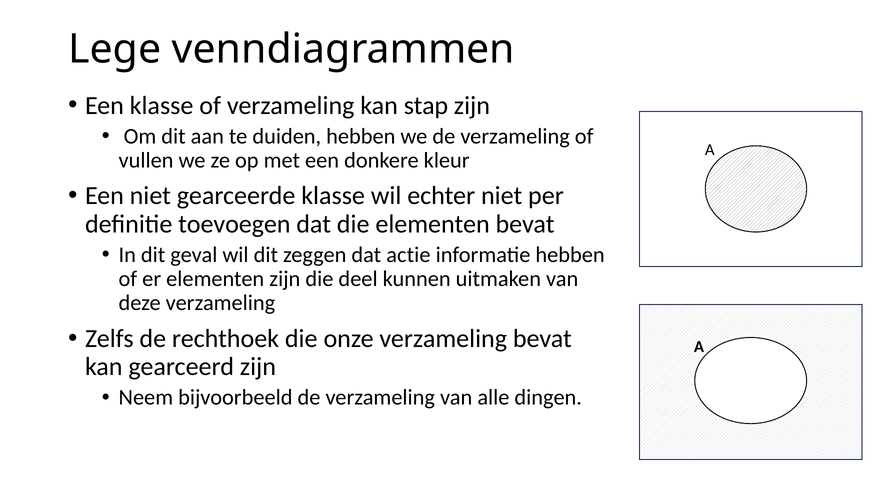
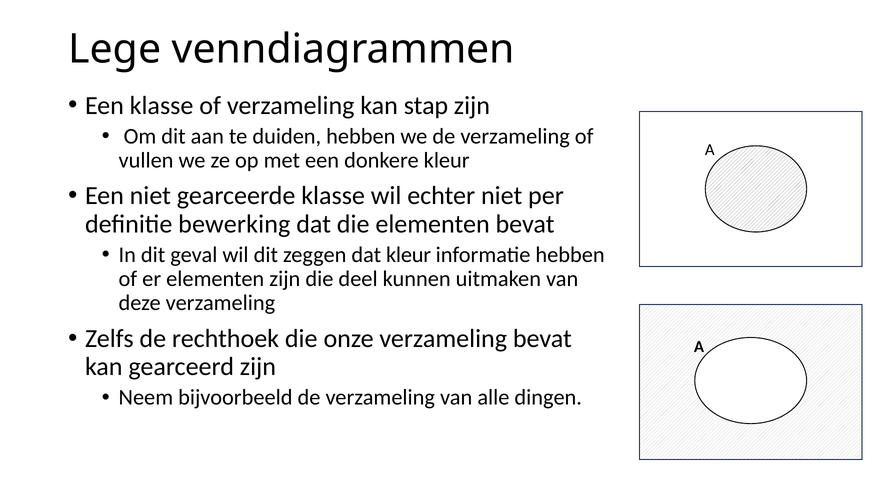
toevoegen: toevoegen -> bewerking (234, 224)
dat actie: actie -> kleur (409, 255)
